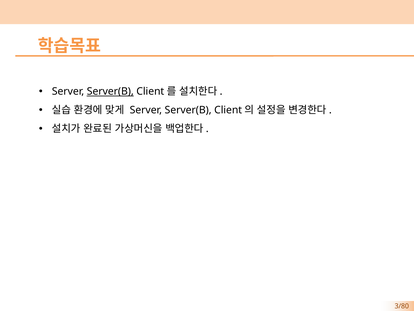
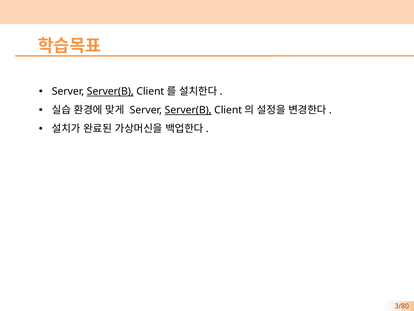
Server(B underline: none -> present (188, 110)
